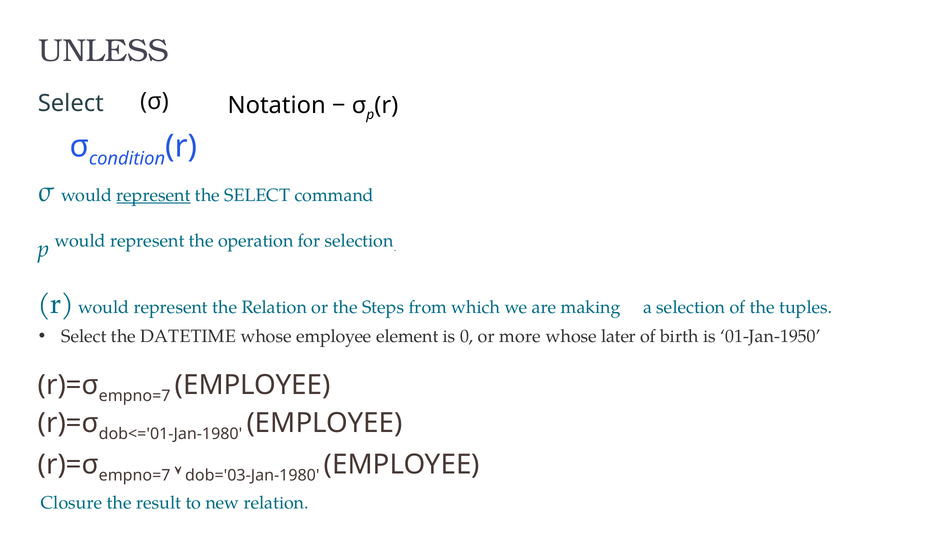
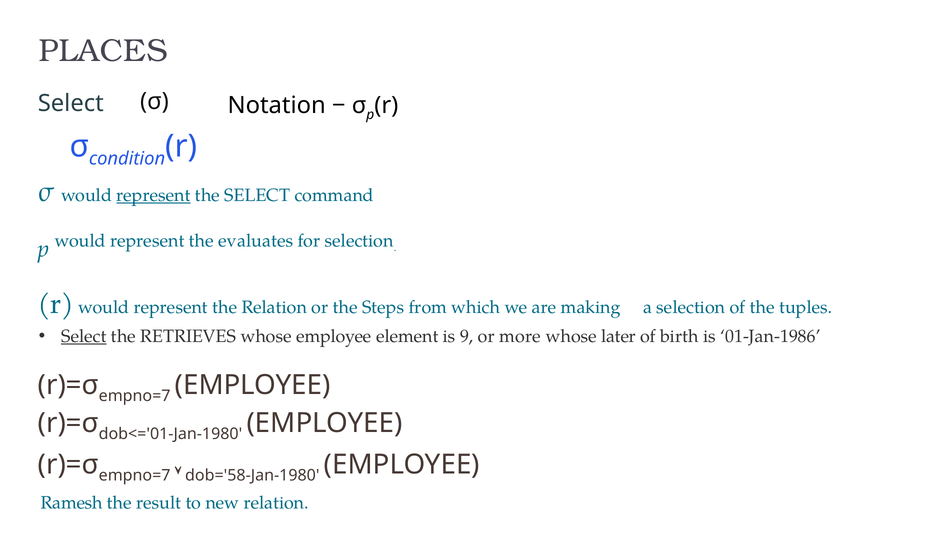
UNLESS: UNLESS -> PLACES (103, 51)
operation: operation -> evaluates (256, 241)
Select underline: none -> present (84, 337)
DATETIME: DATETIME -> RETRIEVES (188, 337)
0: 0 -> 9 (467, 337)
01-Jan-1950: 01-Jan-1950 -> 01-Jan-1986 (771, 337)
dob='03-Jan-1980: dob='03-Jan-1980 -> dob='58-Jan-1980 (252, 476)
Closure: Closure -> Ramesh (72, 503)
